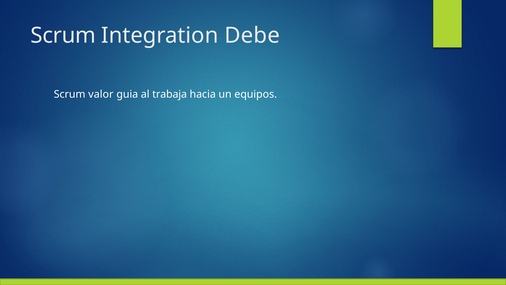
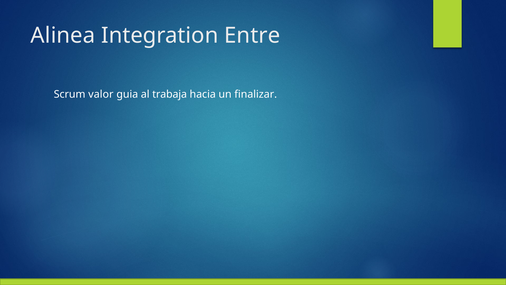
Scrum: Scrum -> Alinea (63, 36)
Debe: Debe -> Entre (252, 36)
equipos: equipos -> finalizar (256, 94)
